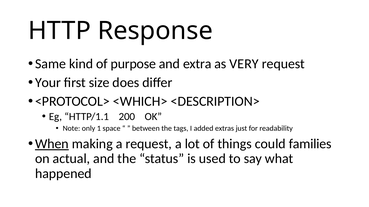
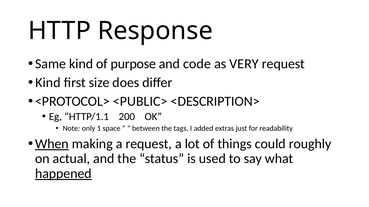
extra: extra -> code (197, 64)
Your: Your -> Kind (48, 83)
<WHICH>: <WHICH> -> <PUBLIC> (140, 102)
families: families -> roughly (310, 144)
happened underline: none -> present (63, 174)
